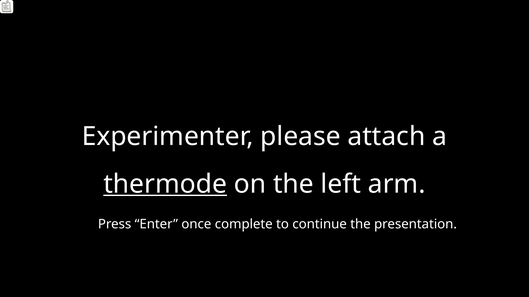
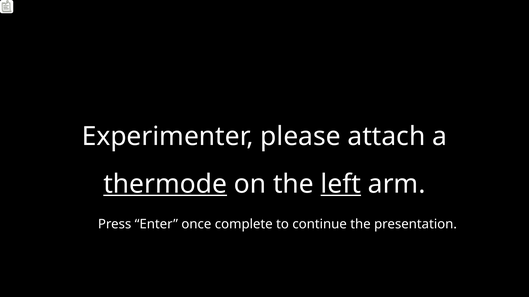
left underline: none -> present (341, 184)
